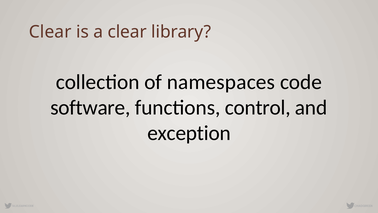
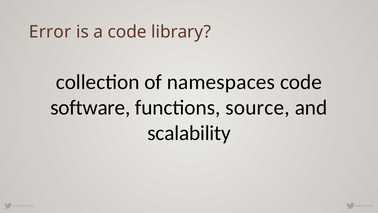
Clear: Clear -> Error (50, 32)
a clear: clear -> code (127, 32)
control: control -> source (257, 107)
exception: exception -> scalability (189, 133)
